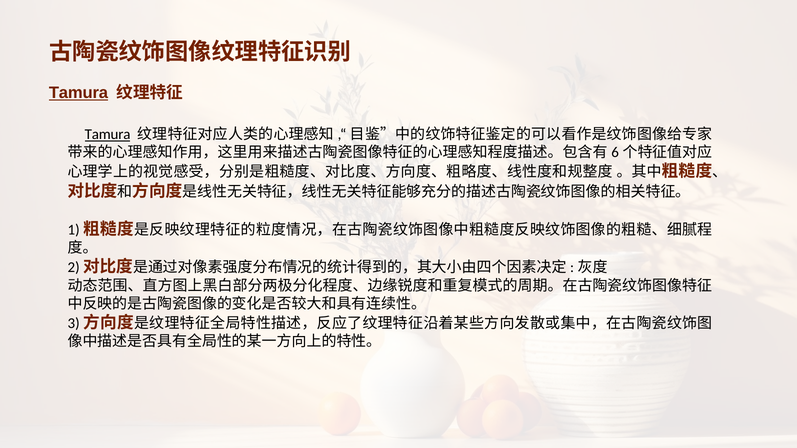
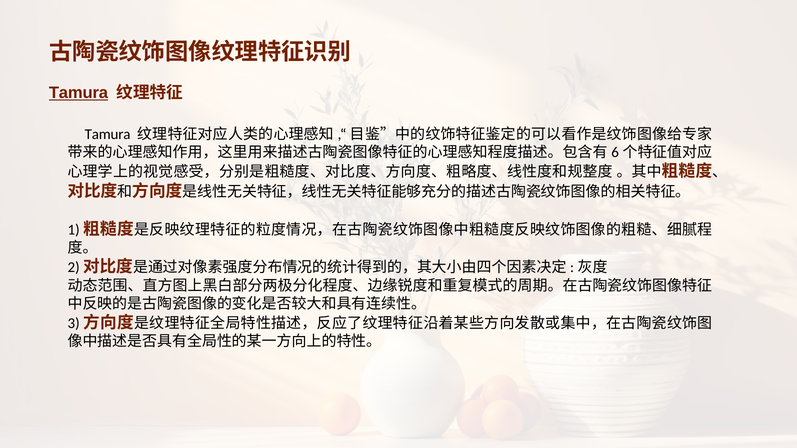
Tamura underline: present -> none (108, 135)
